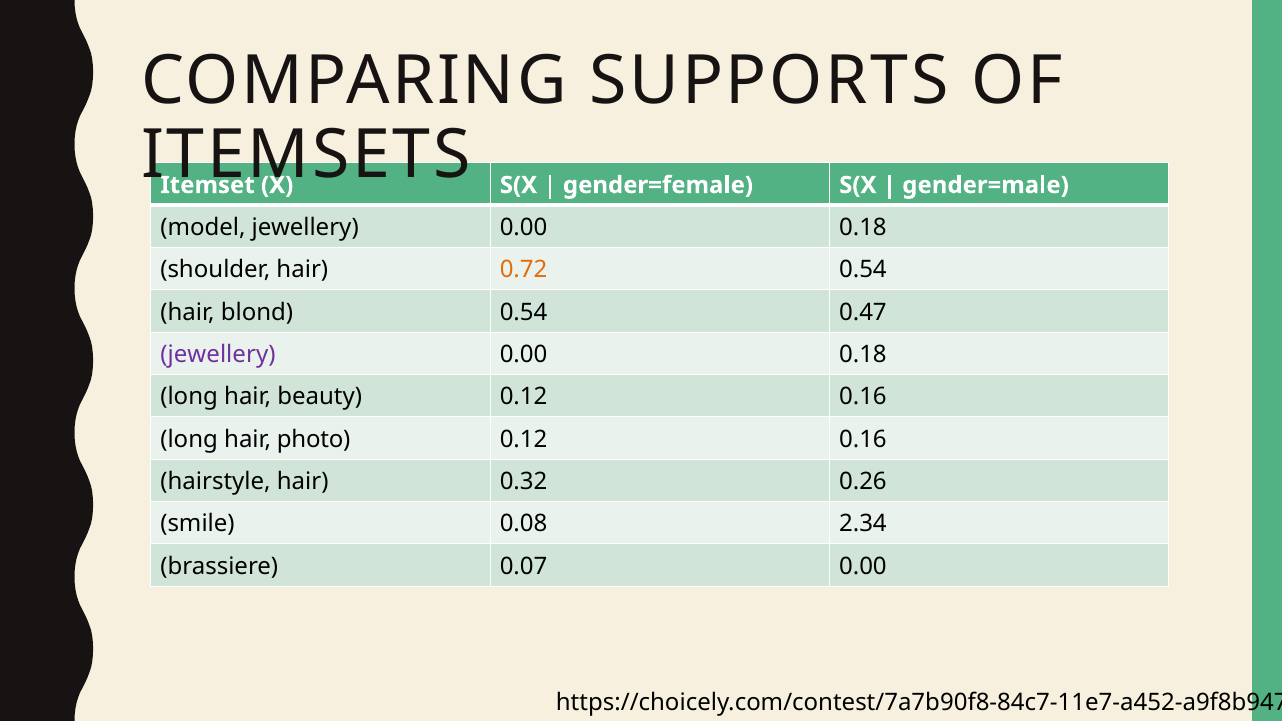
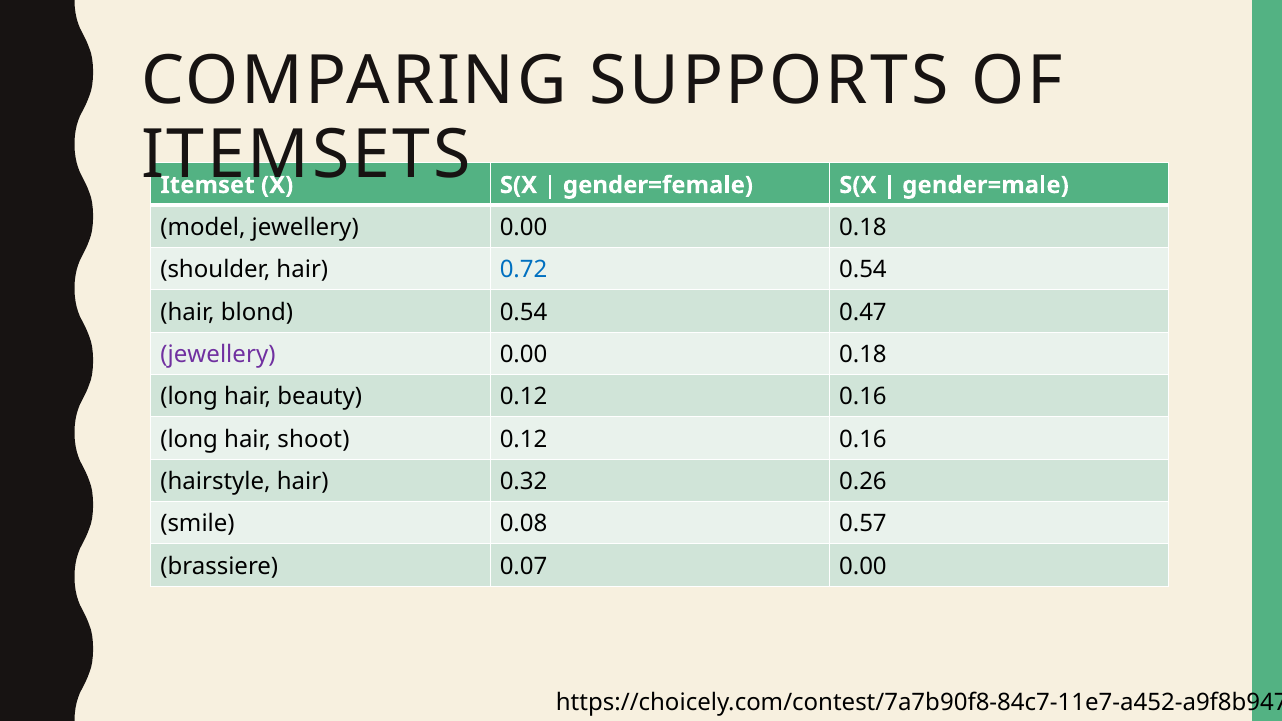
0.72 colour: orange -> blue (524, 270)
photo: photo -> shoot (313, 439)
2.34: 2.34 -> 0.57 (863, 524)
